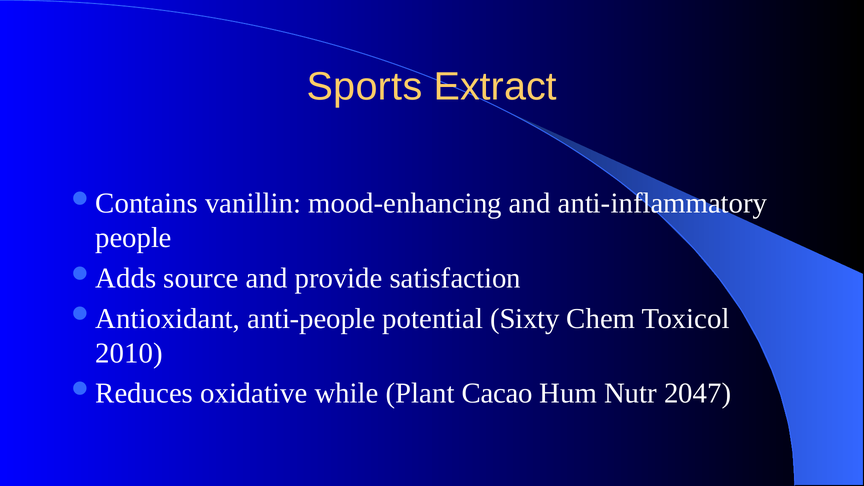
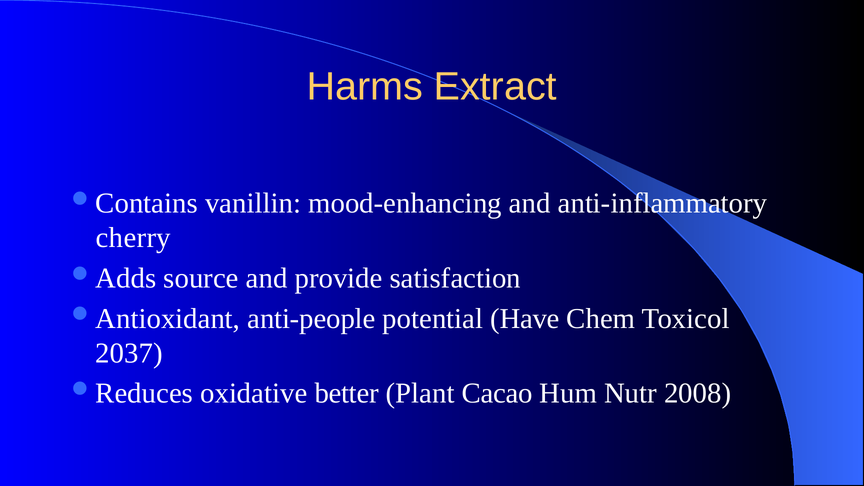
Sports: Sports -> Harms (365, 86)
people: people -> cherry (133, 238)
Sixty: Sixty -> Have (525, 318)
2010: 2010 -> 2037 (129, 353)
while: while -> better (347, 393)
2047: 2047 -> 2008 (698, 393)
